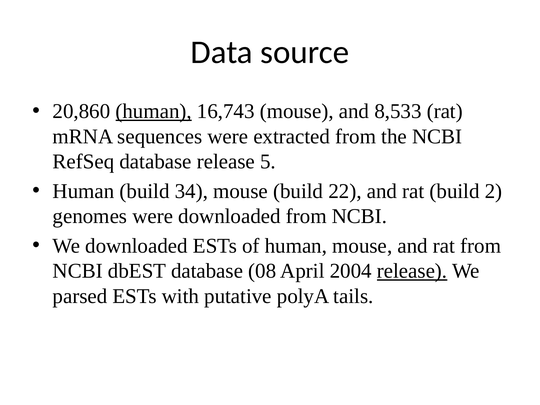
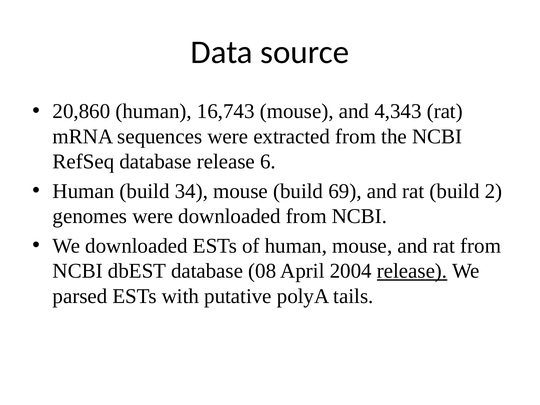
human underline: present -> none (154, 111)
8,533: 8,533 -> 4,343 (398, 111)
5: 5 -> 6 (268, 162)
22: 22 -> 69 (345, 191)
